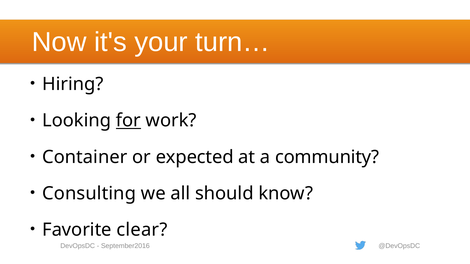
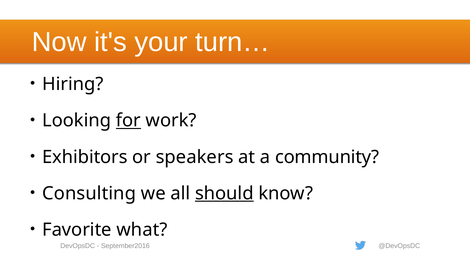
Container: Container -> Exhibitors (85, 157)
expected: expected -> speakers (195, 157)
should underline: none -> present (224, 194)
clear: clear -> what (142, 230)
